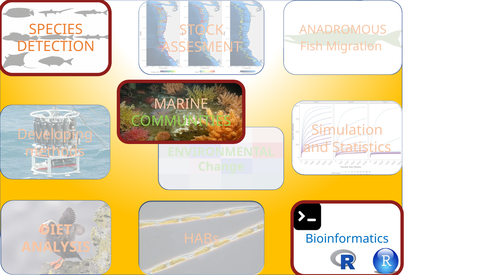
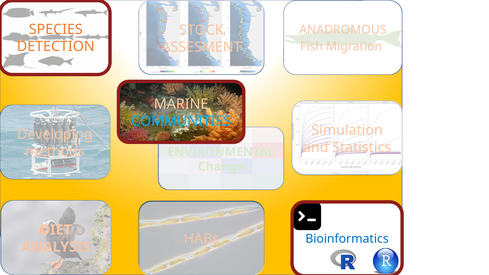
COMMUNITIES colour: light green -> light blue (181, 121)
